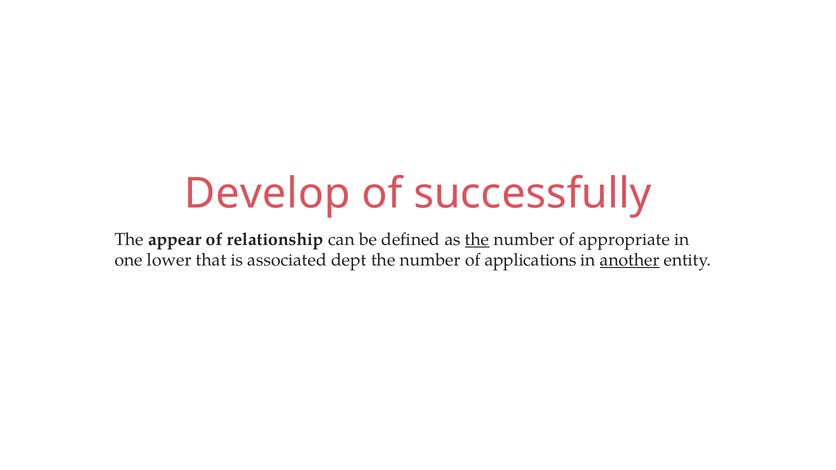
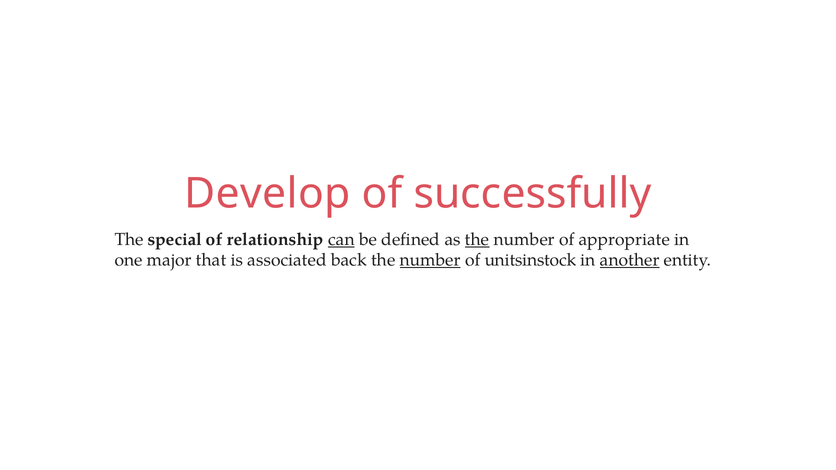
appear: appear -> special (175, 239)
can underline: none -> present (341, 239)
lower: lower -> major (169, 260)
dept: dept -> back (349, 260)
number underline: none -> present (430, 260)
applications: applications -> unitsinstock (531, 260)
